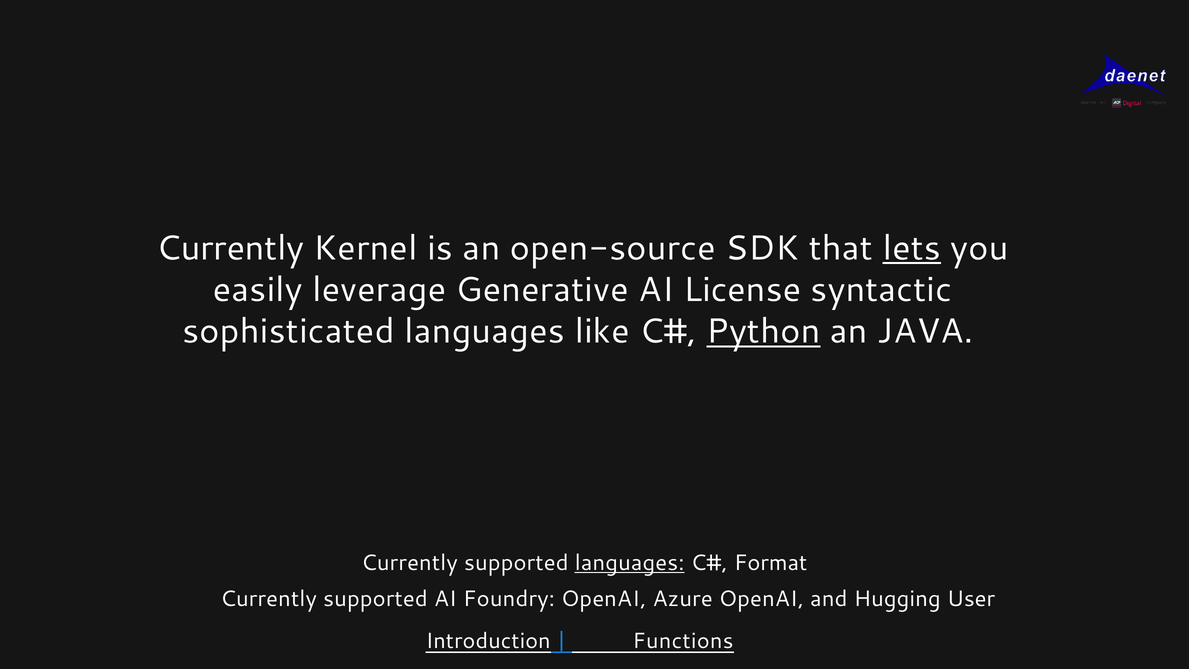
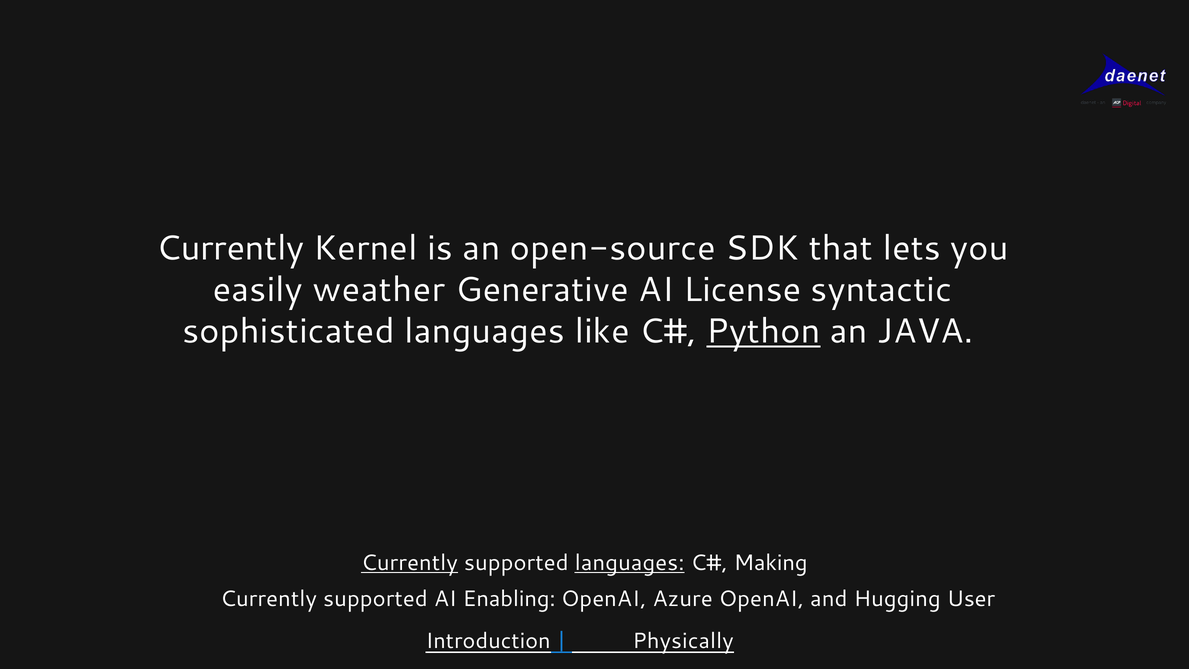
lets underline: present -> none (912, 248)
leverage: leverage -> weather (379, 290)
Currently underline: none -> present (409, 563)
Format: Format -> Making (771, 563)
Foundry: Foundry -> Enabling (509, 599)
Functions: Functions -> Physically (683, 641)
